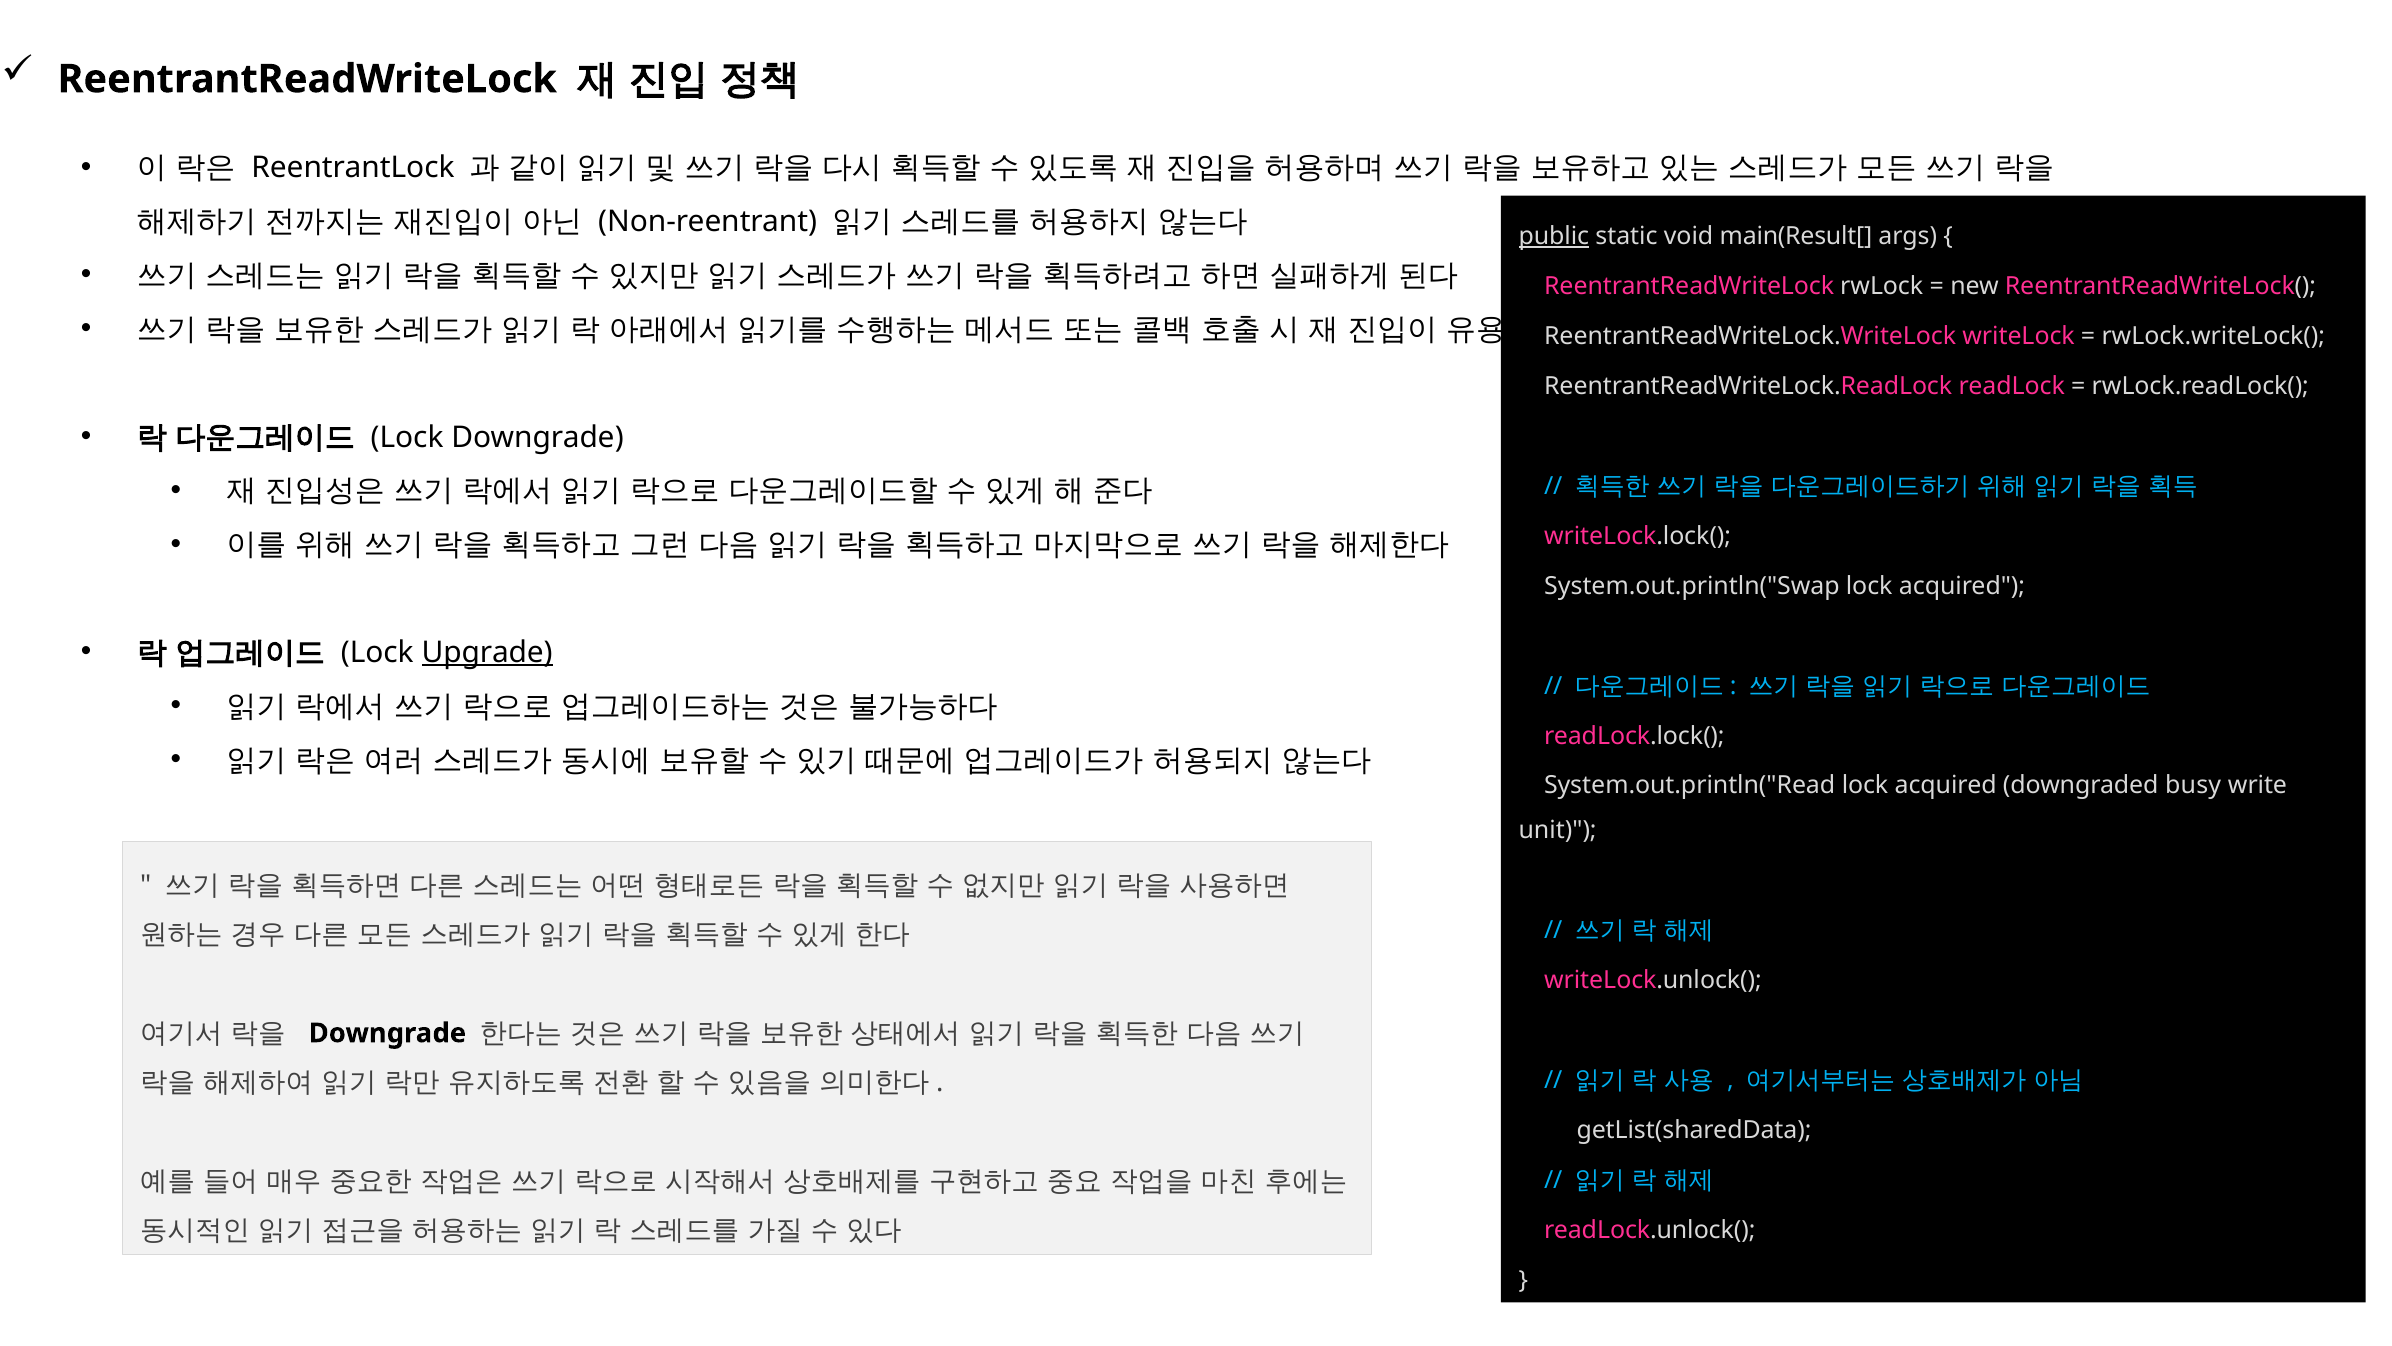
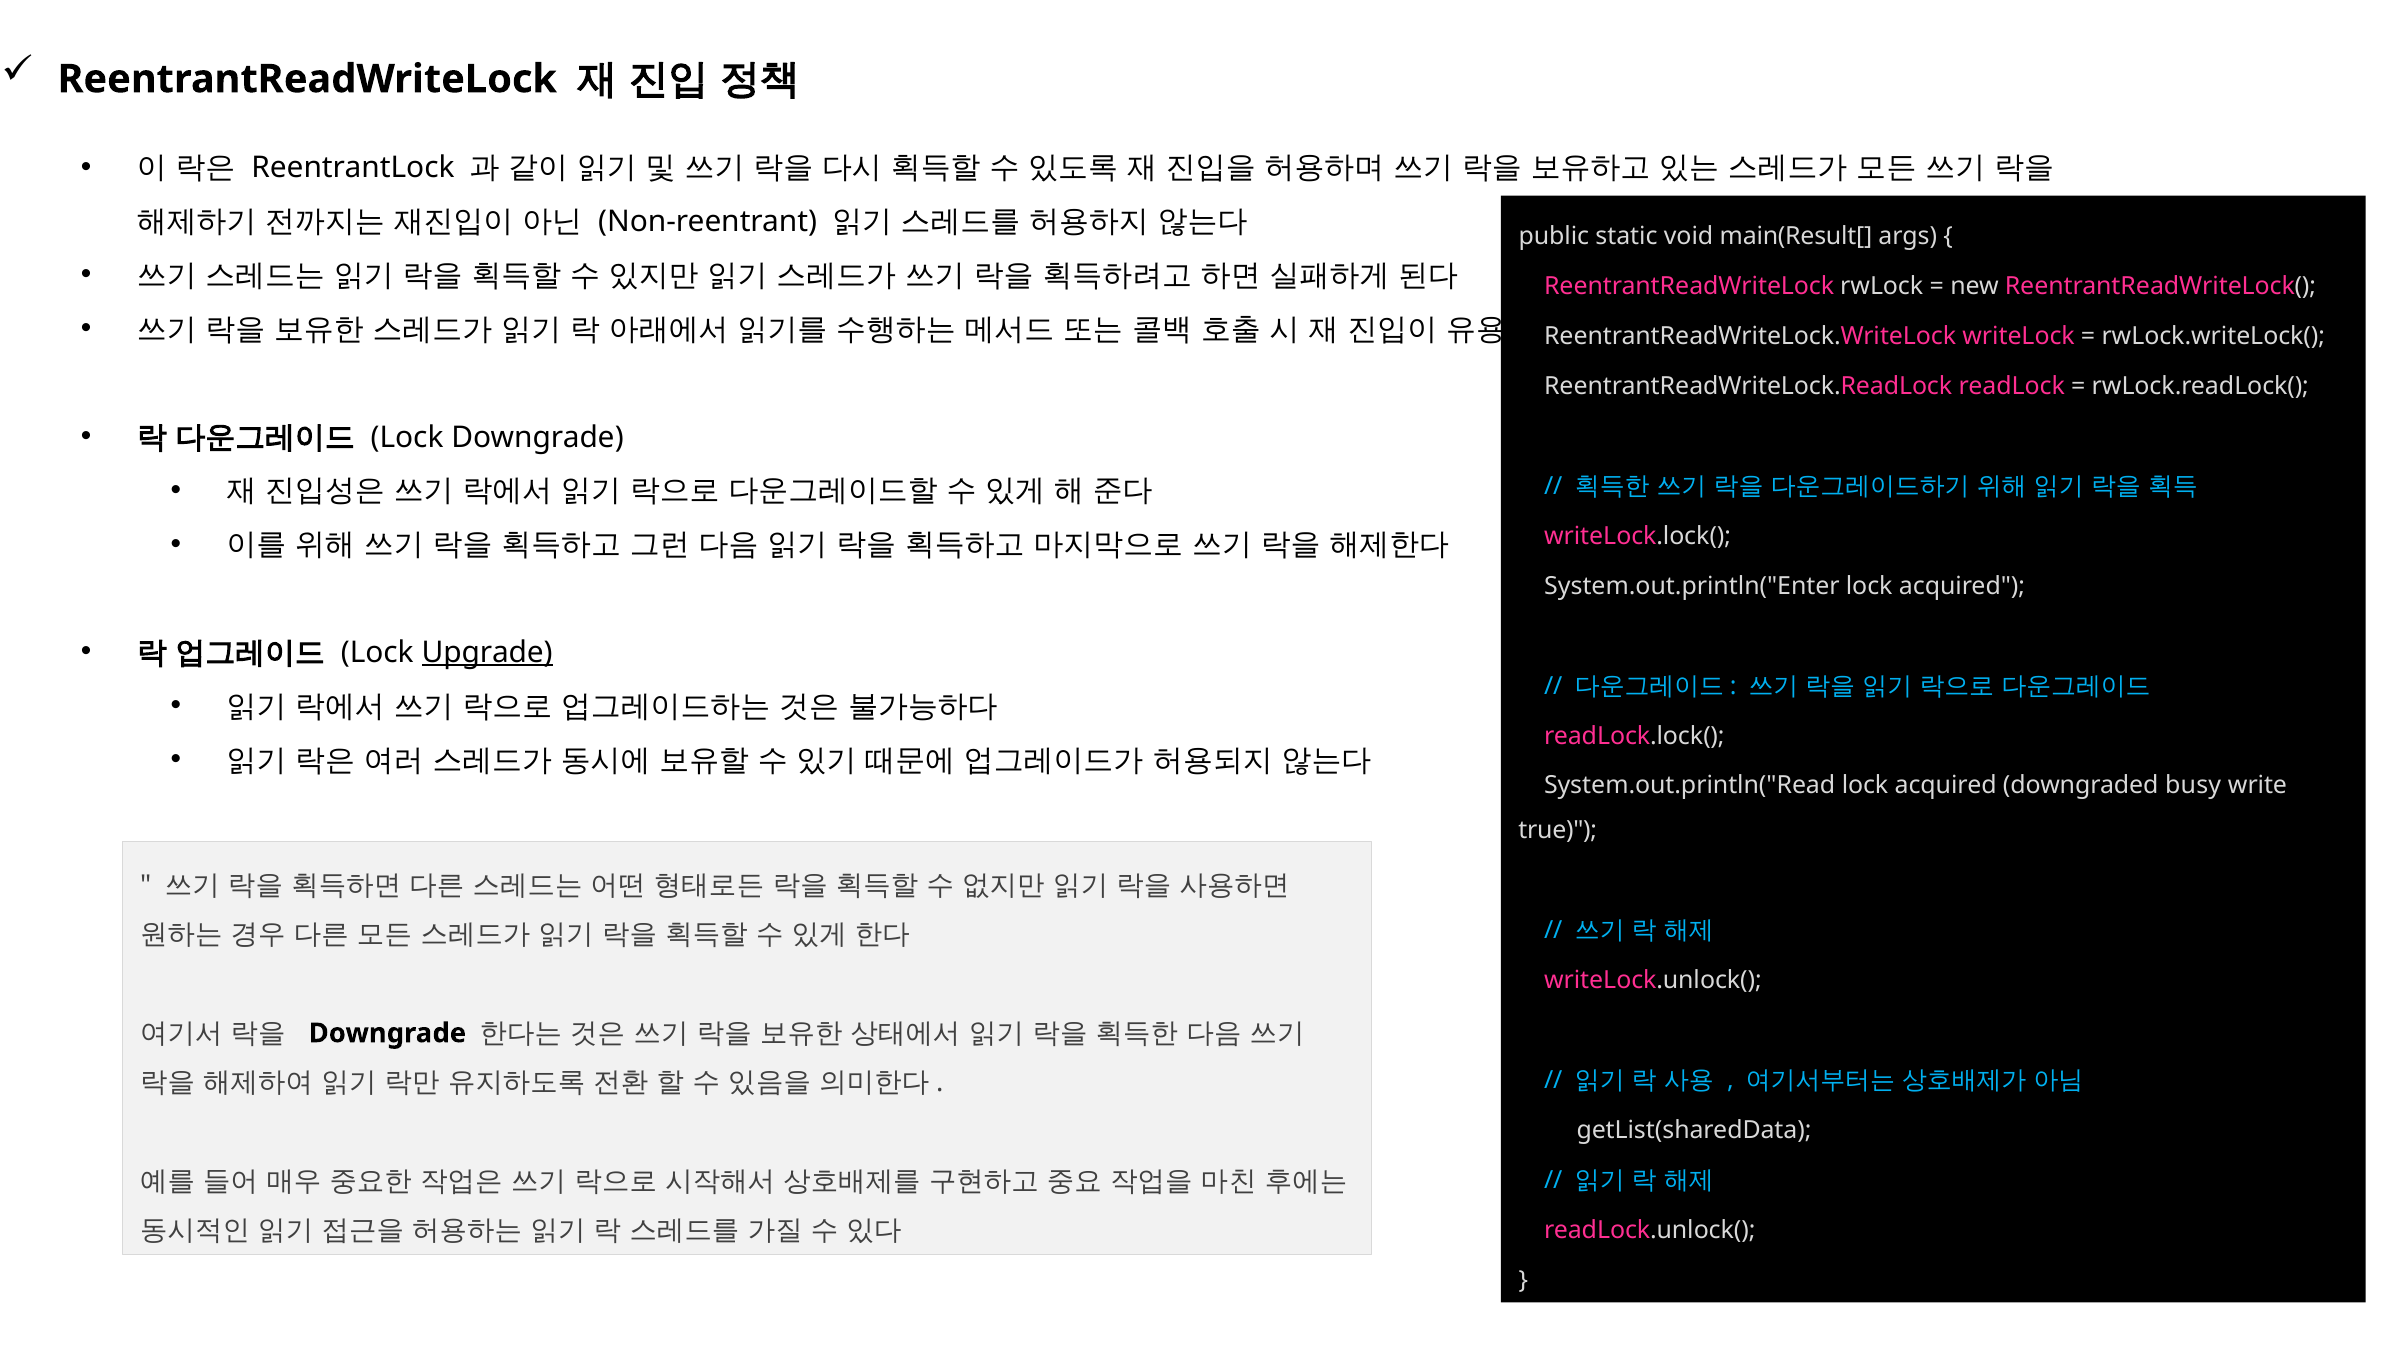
public underline: present -> none (1554, 236)
System.out.println("Swap: System.out.println("Swap -> System.out.println("Enter (1692, 586)
unit: unit -> true (1558, 830)
